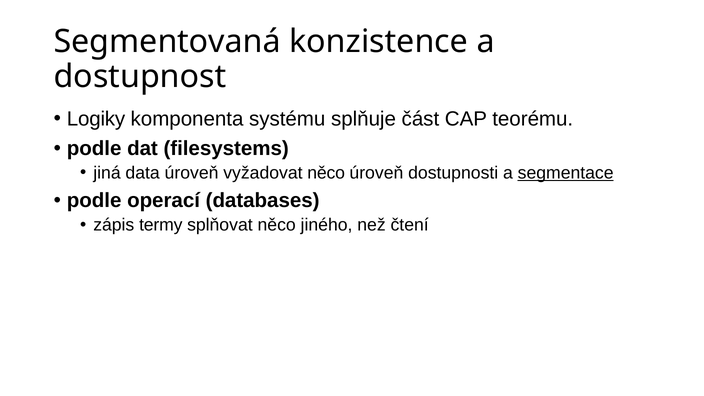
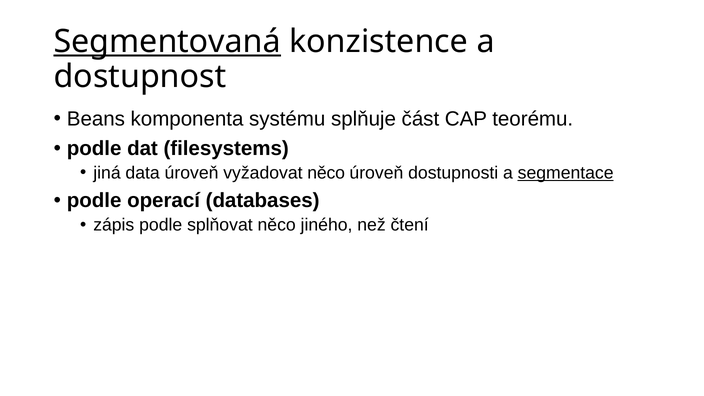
Segmentovaná underline: none -> present (167, 42)
Logiky: Logiky -> Beans (96, 119)
zápis termy: termy -> podle (161, 225)
